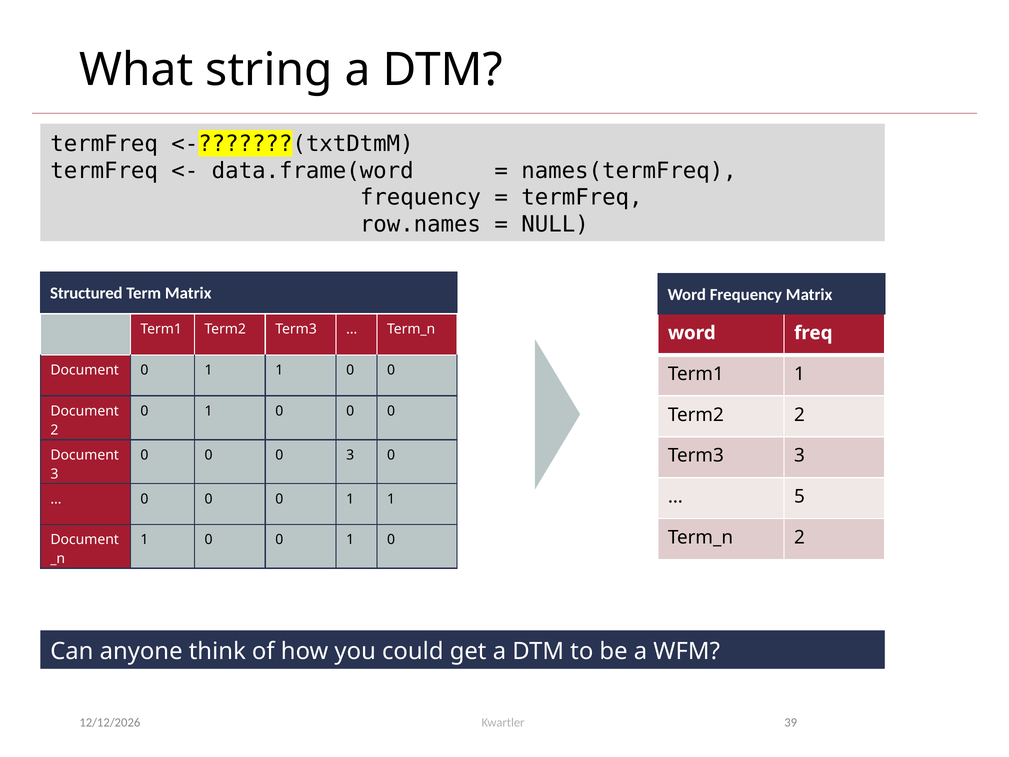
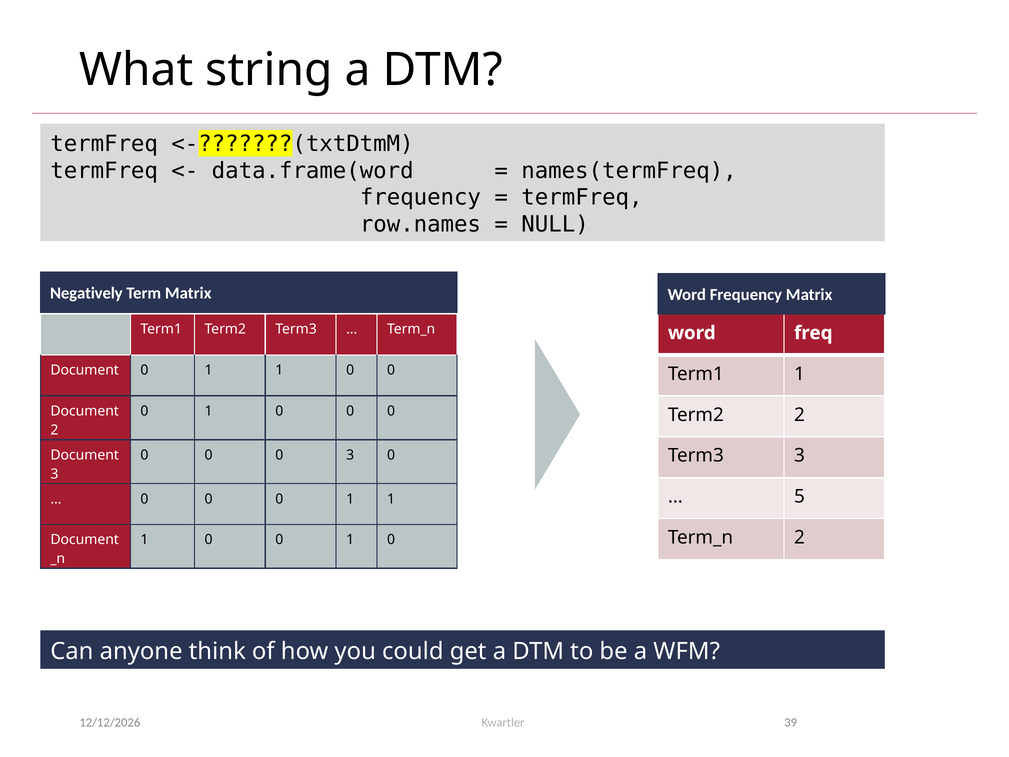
Structured: Structured -> Negatively (86, 293)
